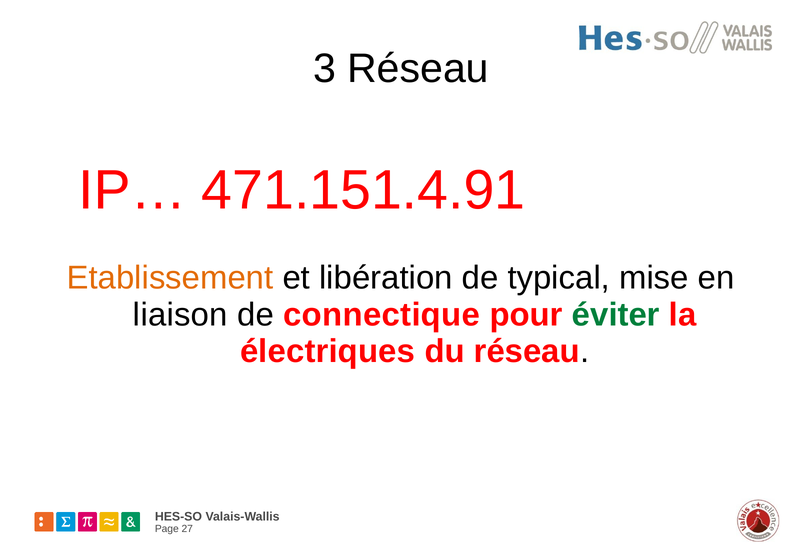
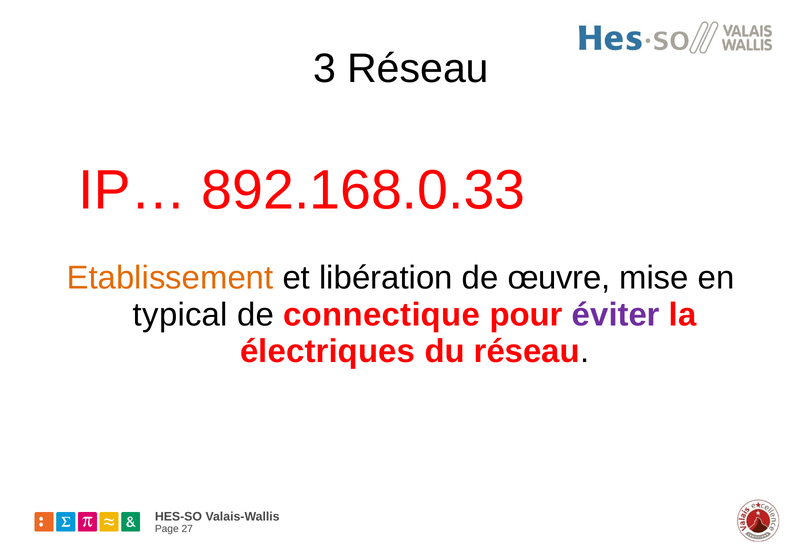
471.151.4.91: 471.151.4.91 -> 892.168.0.33 (363, 190)
typical: typical -> œuvre (559, 278)
liaison: liaison -> typical (180, 314)
éviter colour: green -> purple (616, 314)
